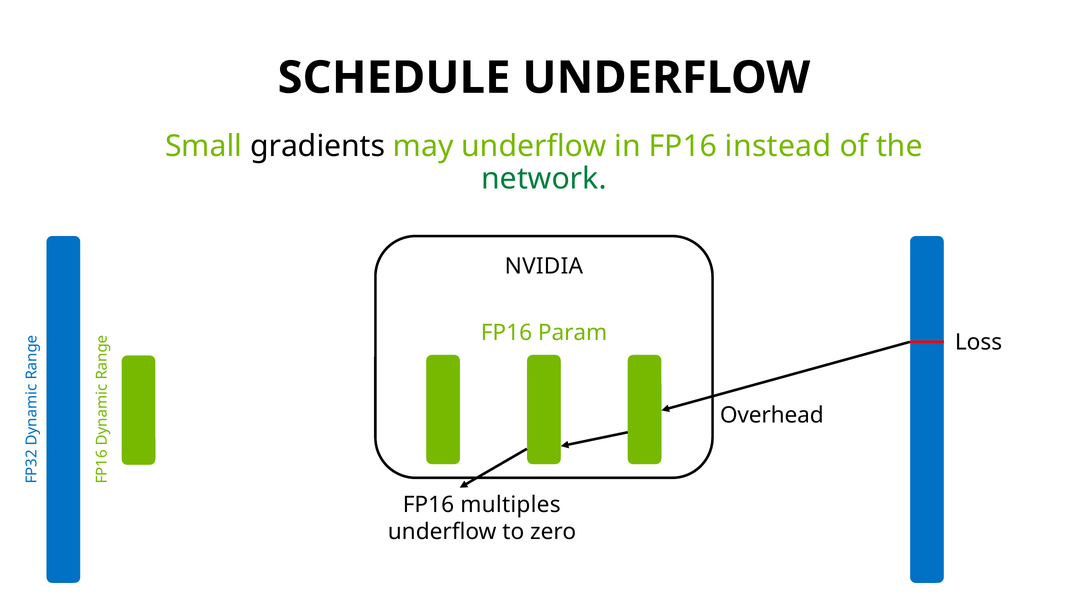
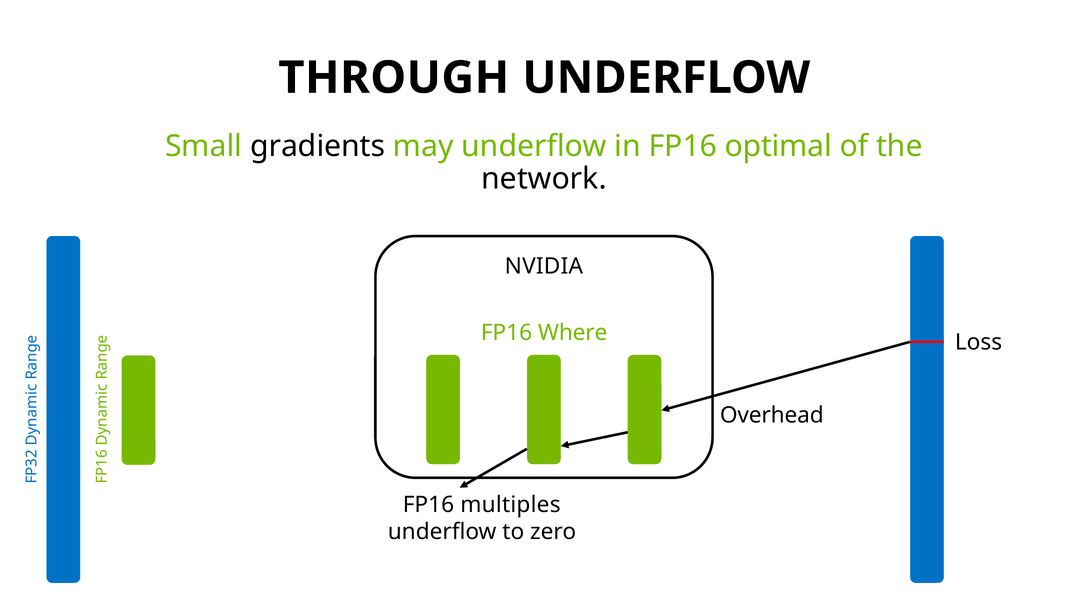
SCHEDULE: SCHEDULE -> THROUGH (394, 78)
instead: instead -> optimal (778, 146)
network colour: green -> black (544, 179)
Param: Param -> Where (573, 333)
